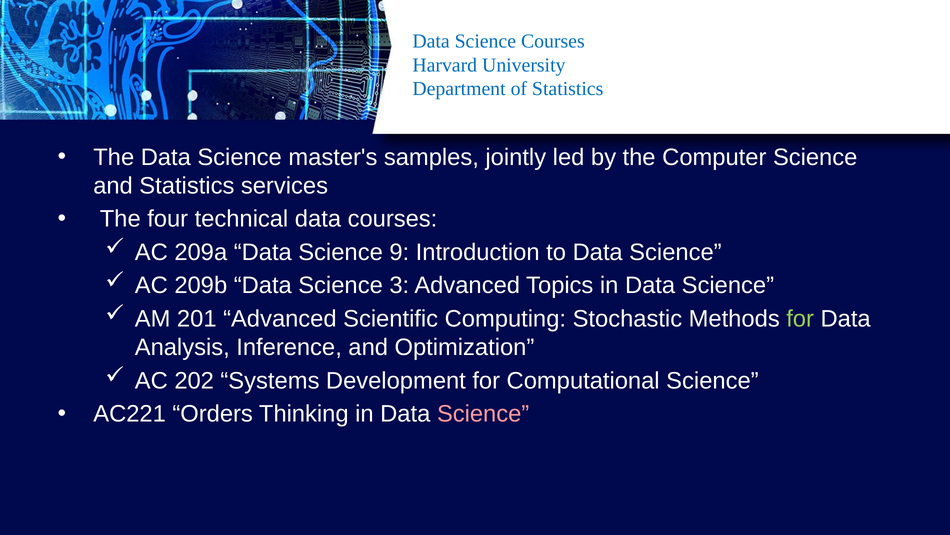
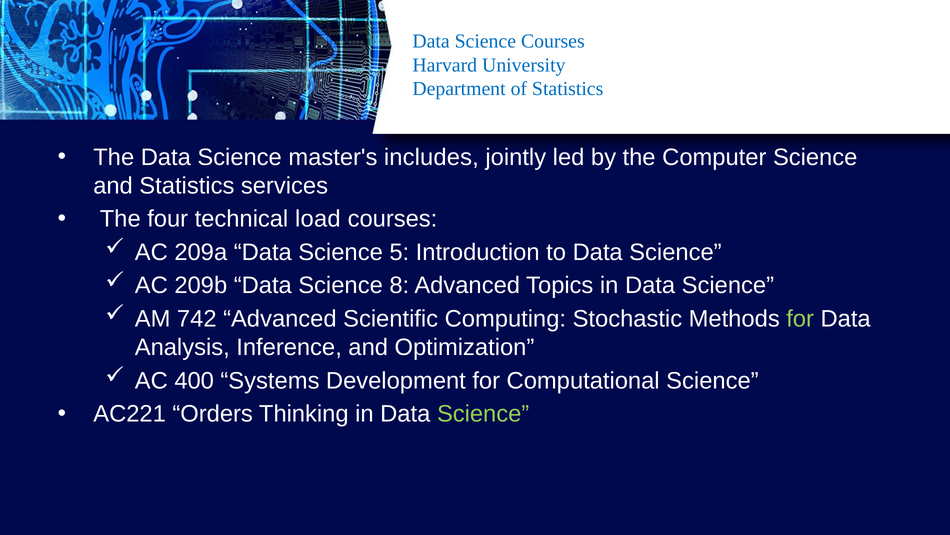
samples: samples -> includes (431, 157)
technical data: data -> load (318, 219)
9: 9 -> 5 (399, 252)
3: 3 -> 8 (399, 285)
201: 201 -> 742 (197, 319)
202: 202 -> 400 (194, 380)
Science colour: pink -> light green (483, 414)
